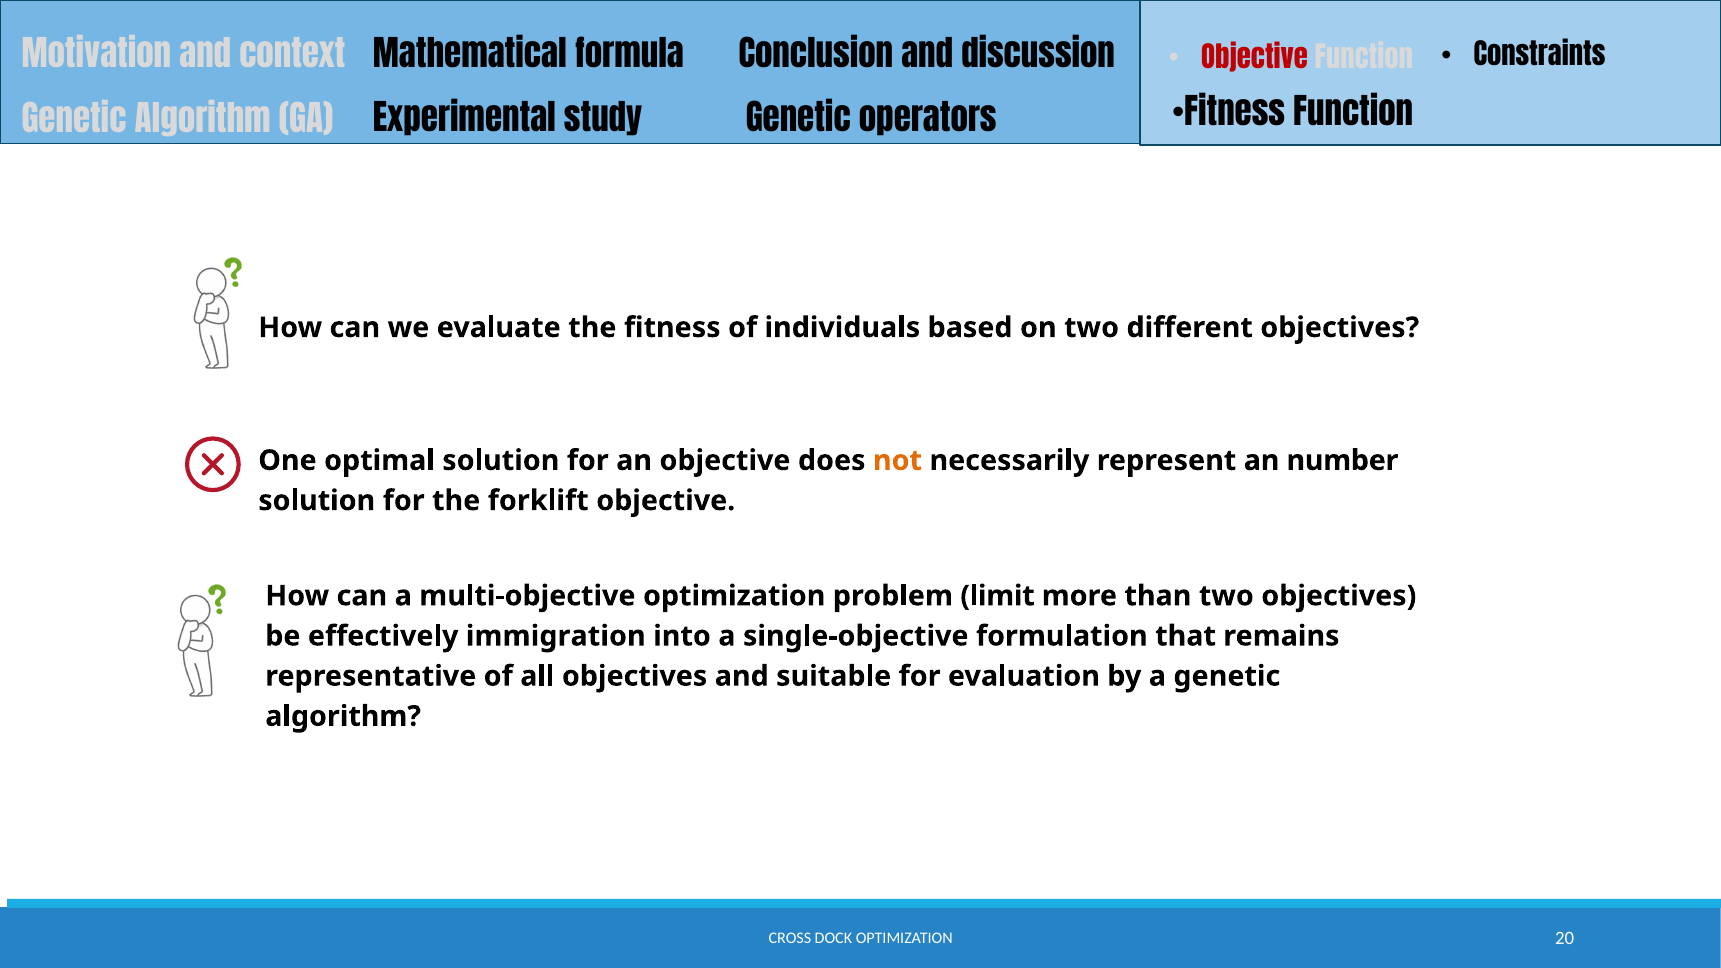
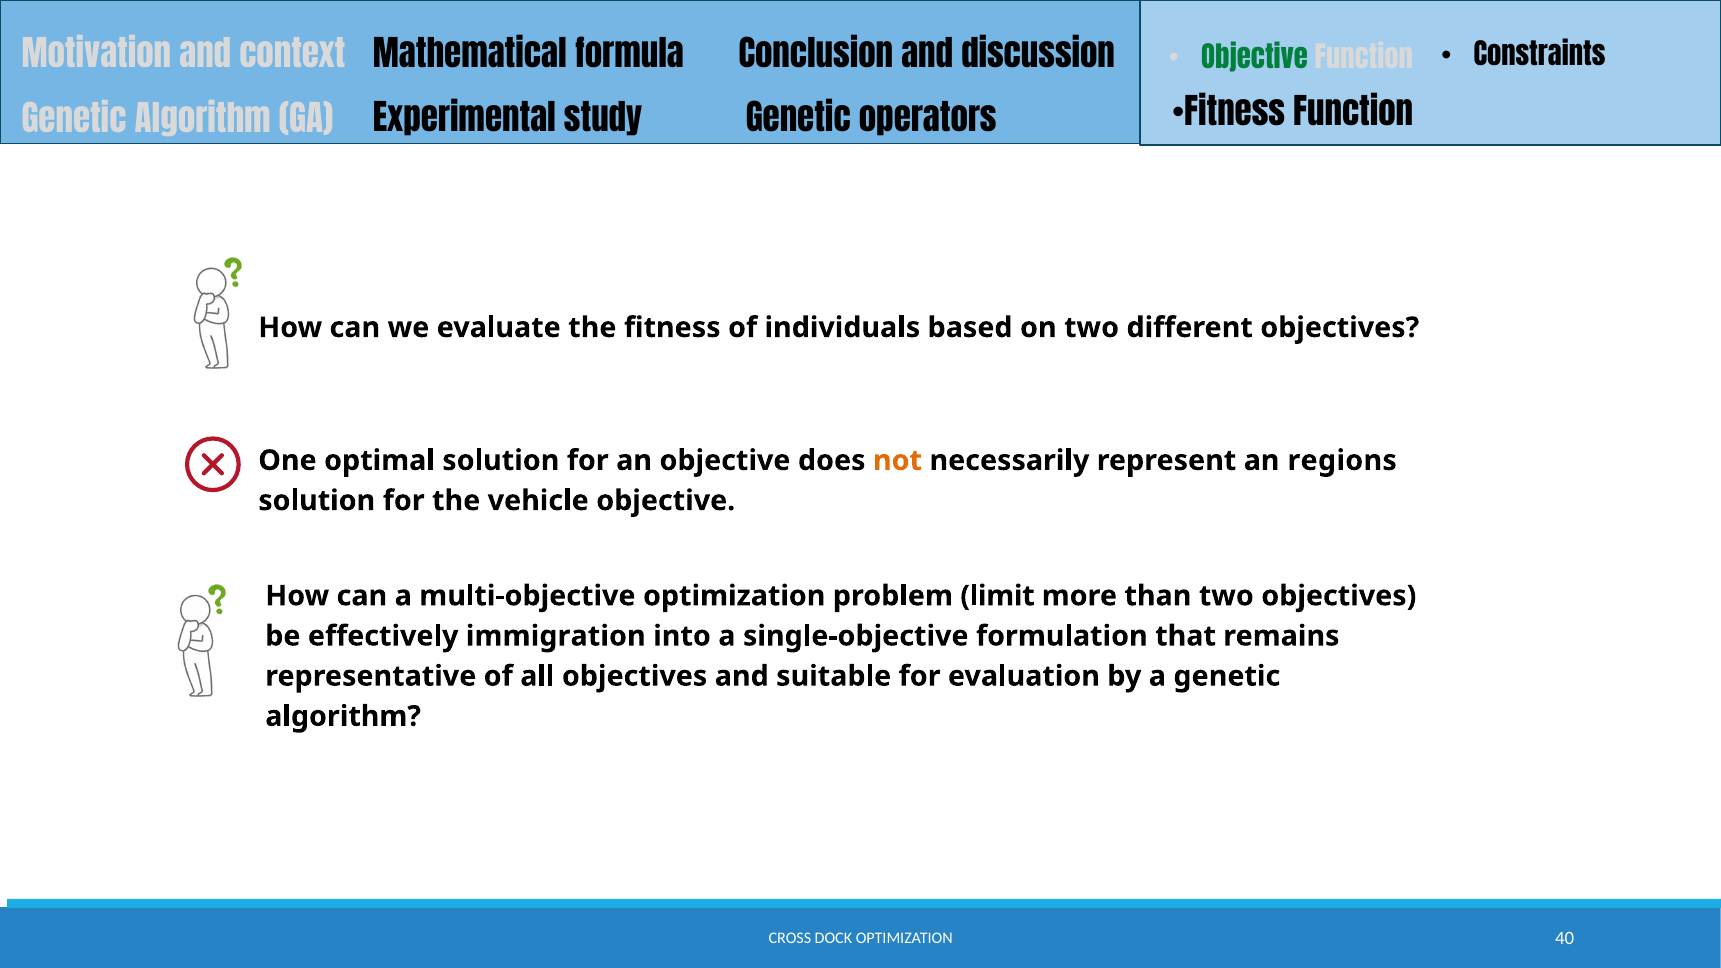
Objective colour: red -> green (1255, 59)
number: number -> regions (1342, 461)
forklift: forklift -> vehicle (538, 501)
20: 20 -> 40 (1565, 939)
